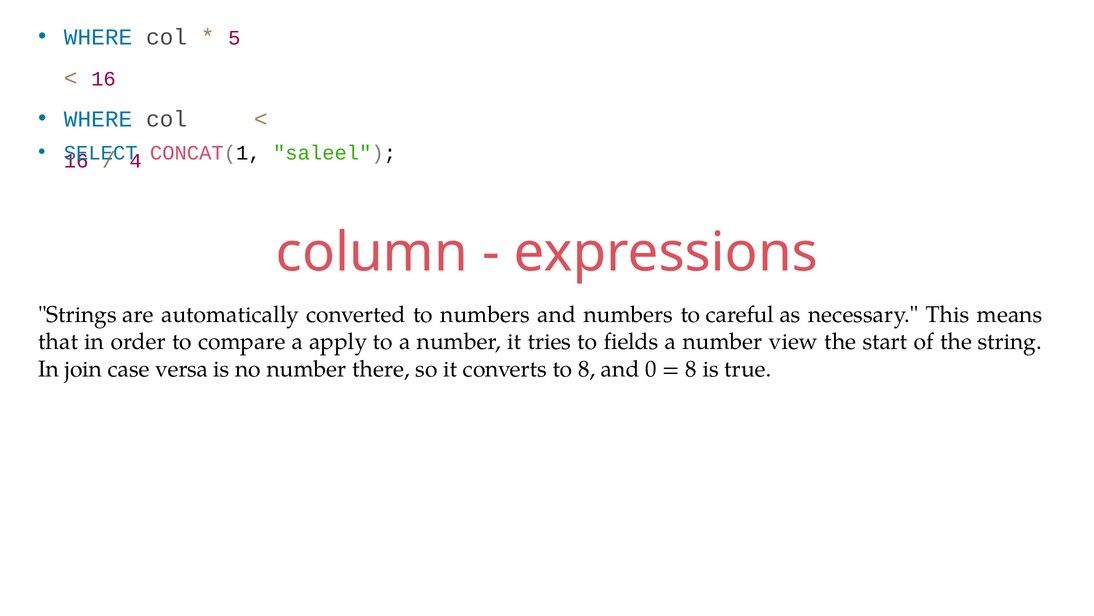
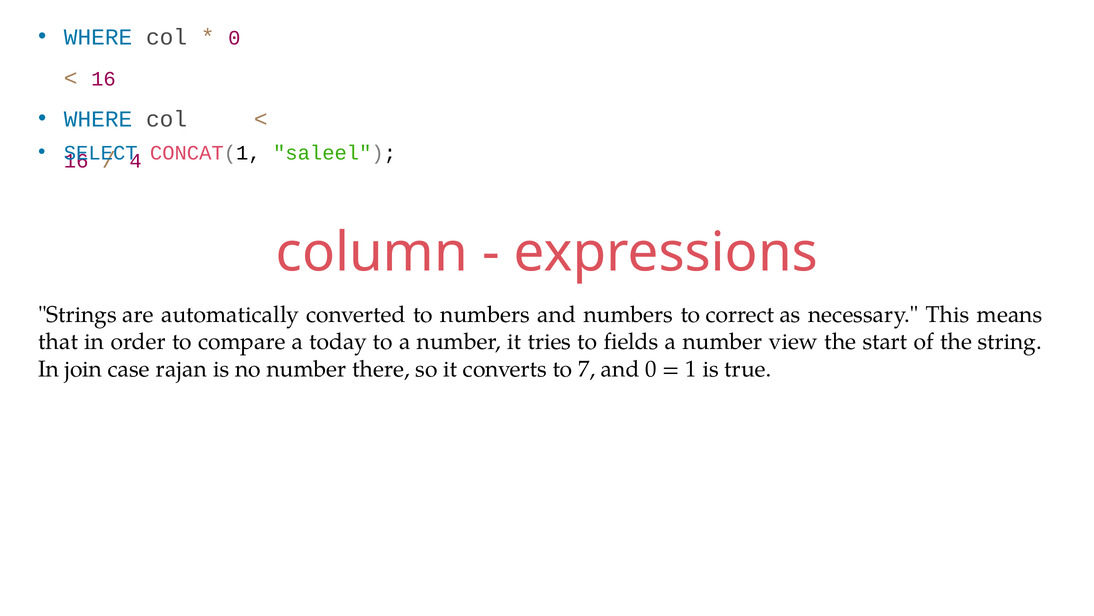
5: 5 -> 0 (234, 38)
careful: careful -> correct (740, 314)
apply: apply -> today (338, 342)
versa: versa -> rajan (181, 369)
to 8: 8 -> 7 (587, 369)
8: 8 -> 1 (691, 369)
